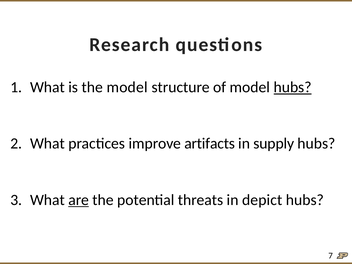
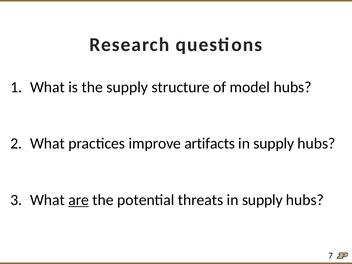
the model: model -> supply (127, 87)
hubs underline: present -> none (293, 87)
threats in depict: depict -> supply (262, 200)
